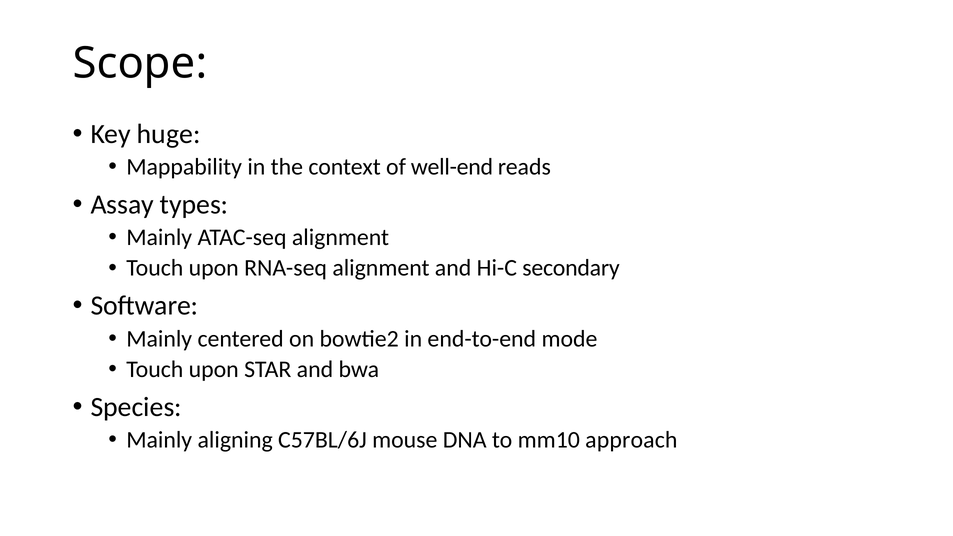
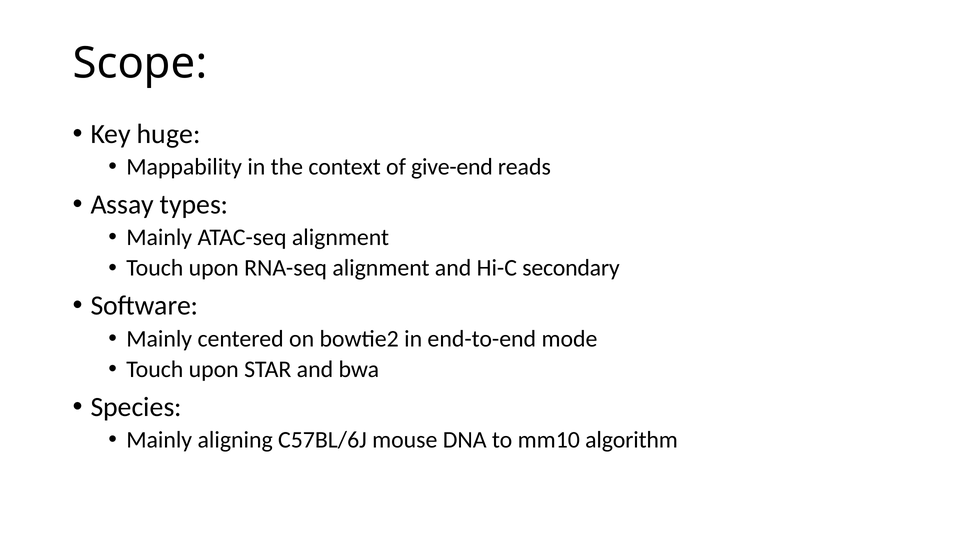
well-end: well-end -> give-end (452, 167)
approach: approach -> algorithm (632, 440)
